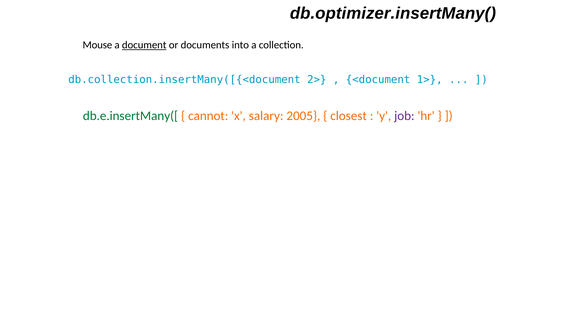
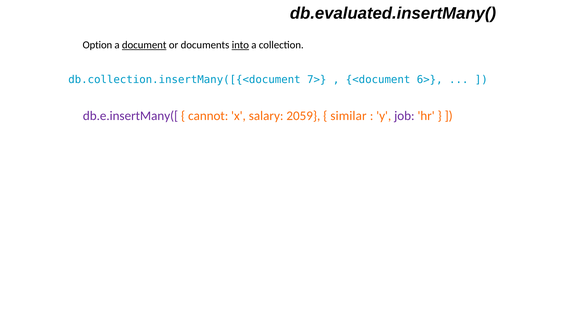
db.optimizer.insertMany(: db.optimizer.insertMany( -> db.evaluated.insertMany( (393, 13)
Mouse: Mouse -> Option (97, 45)
into underline: none -> present (240, 45)
2>: 2> -> 7> (317, 80)
1>: 1> -> 6> (430, 80)
db.e.insertMany([ colour: green -> purple (131, 116)
2005: 2005 -> 2059 (303, 116)
closest: closest -> similar (348, 116)
